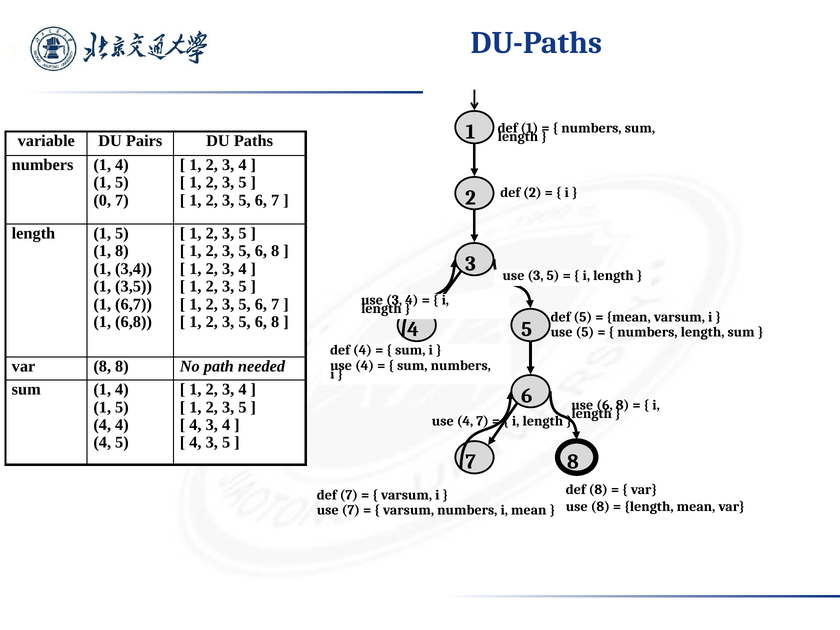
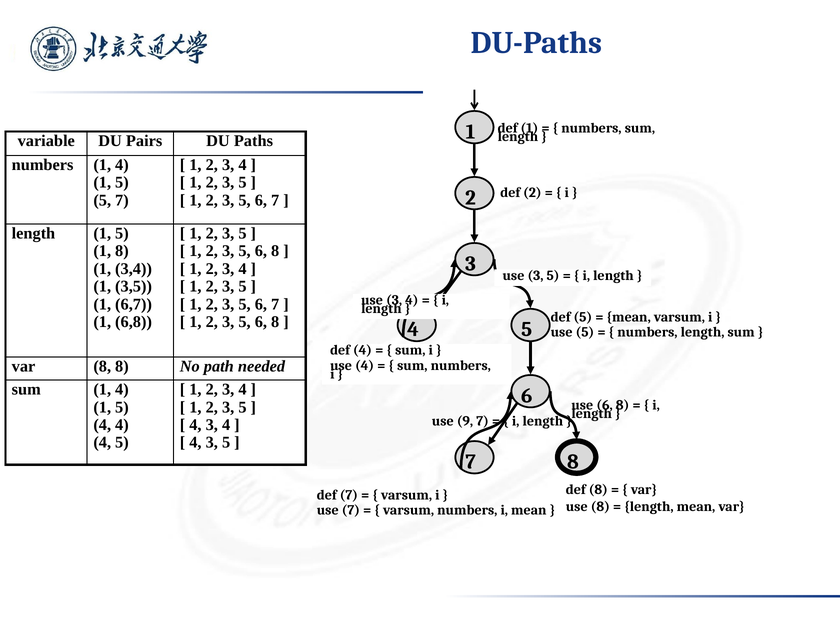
0: 0 -> 5 (102, 200)
4: 4 -> 9 (465, 421)
